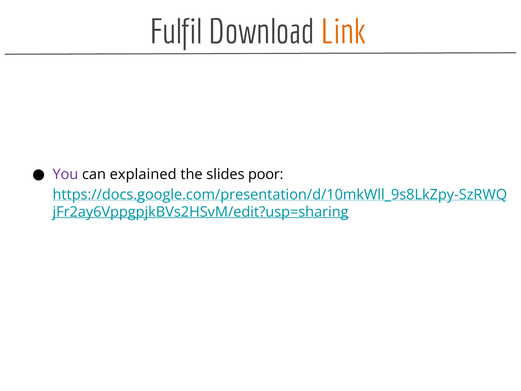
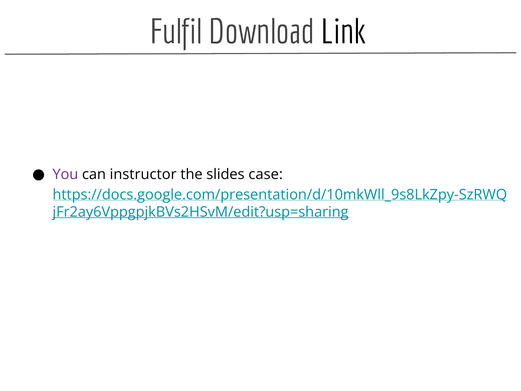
Link colour: orange -> black (344, 32)
explained: explained -> instructor (143, 174)
poor: poor -> case (266, 174)
